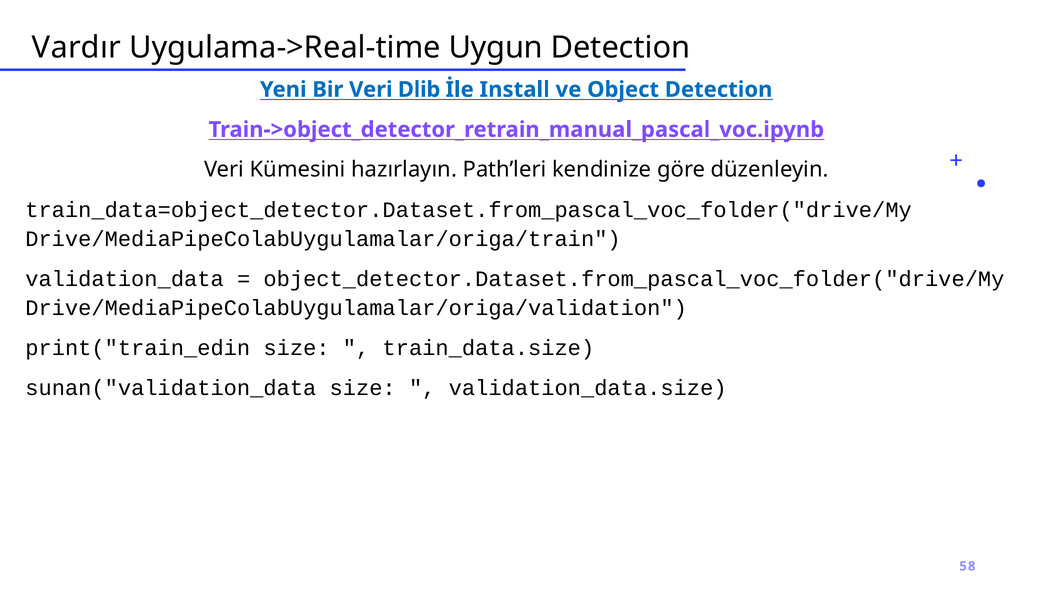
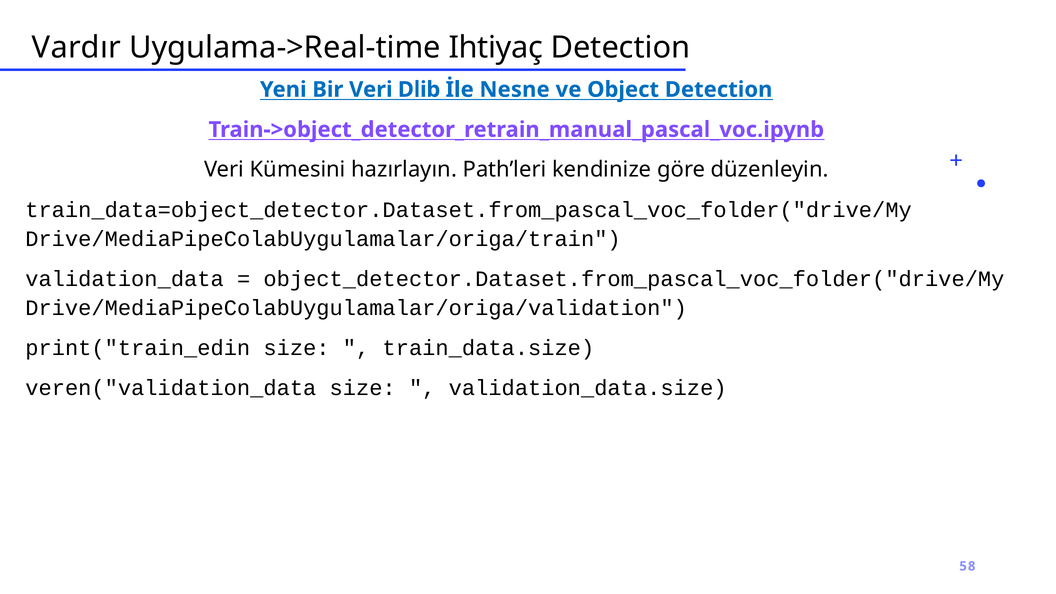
Uygun: Uygun -> Ihtiyaç (496, 47)
Install: Install -> Nesne (515, 90)
sunan("validation_data: sunan("validation_data -> veren("validation_data (171, 388)
